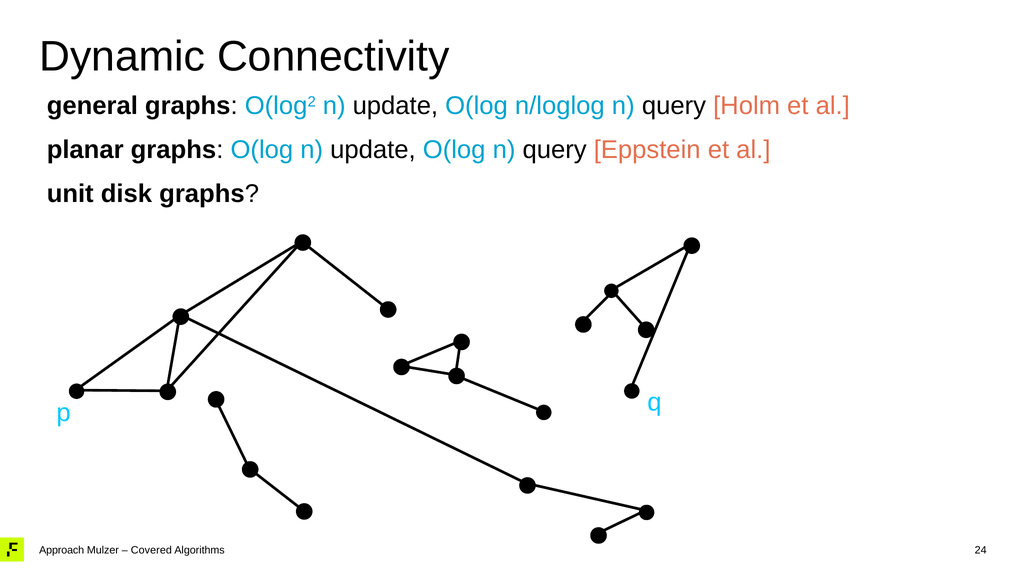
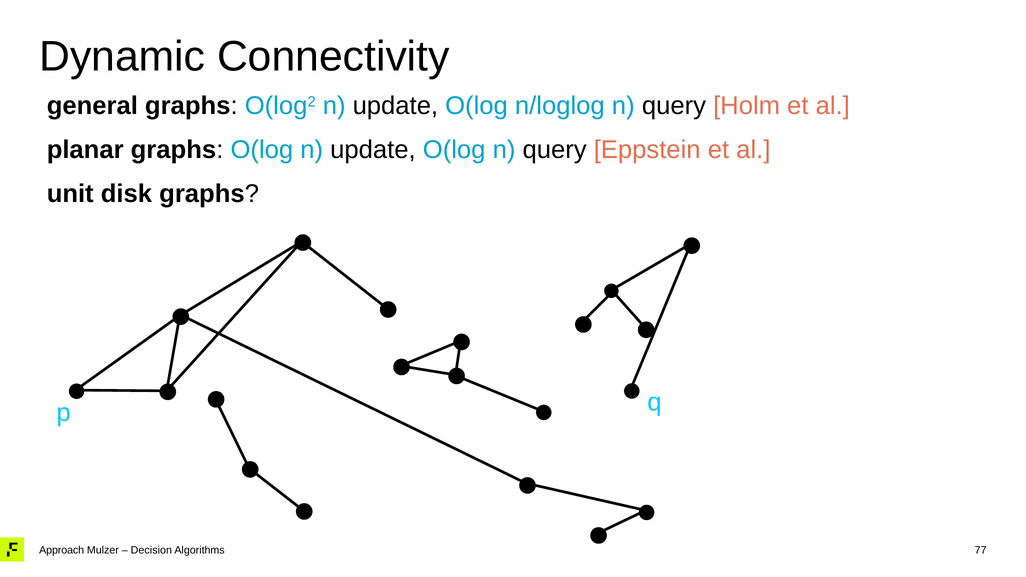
Covered: Covered -> Decision (151, 551)
24: 24 -> 77 (981, 550)
